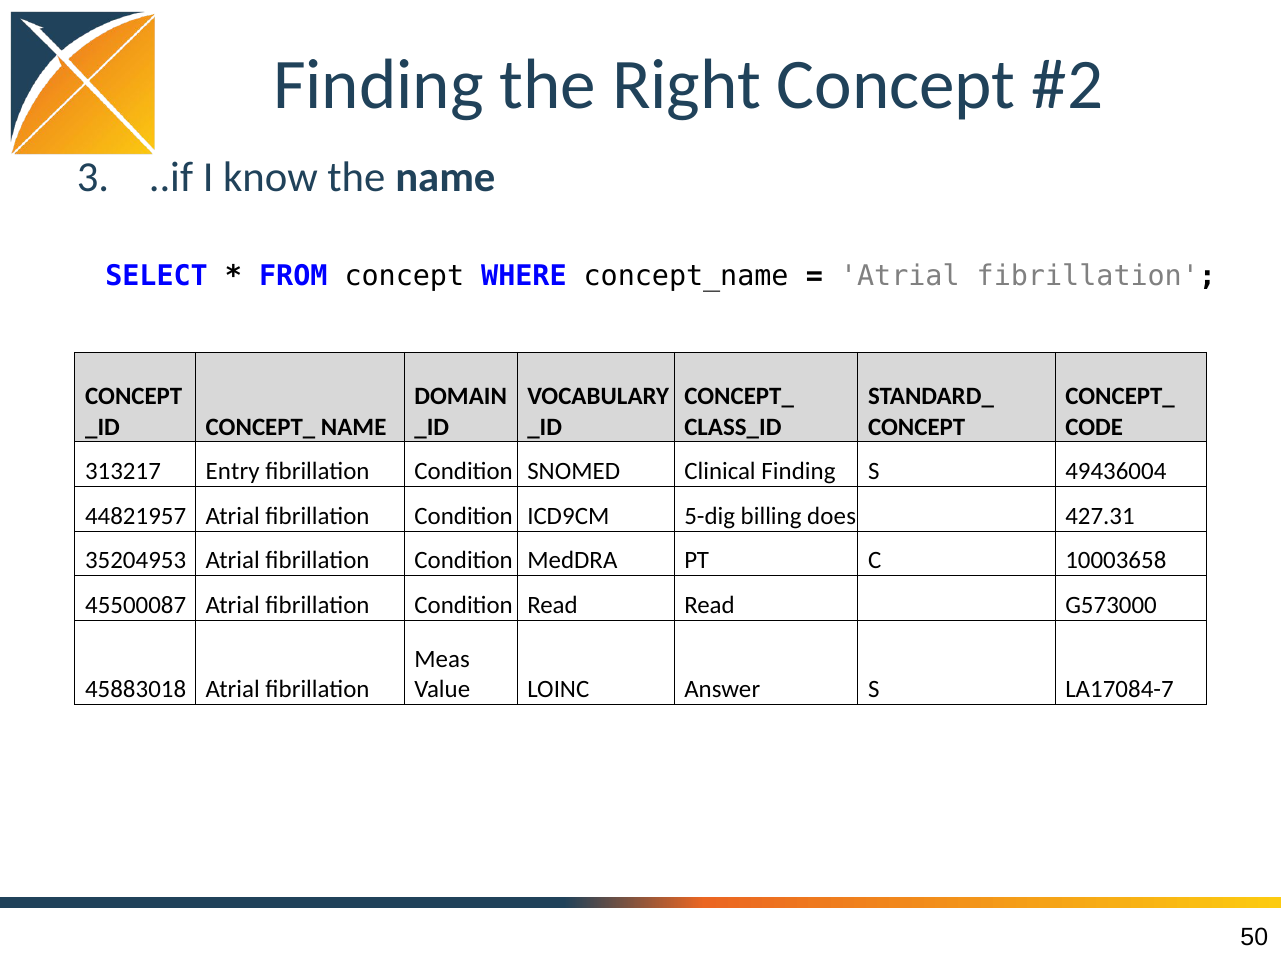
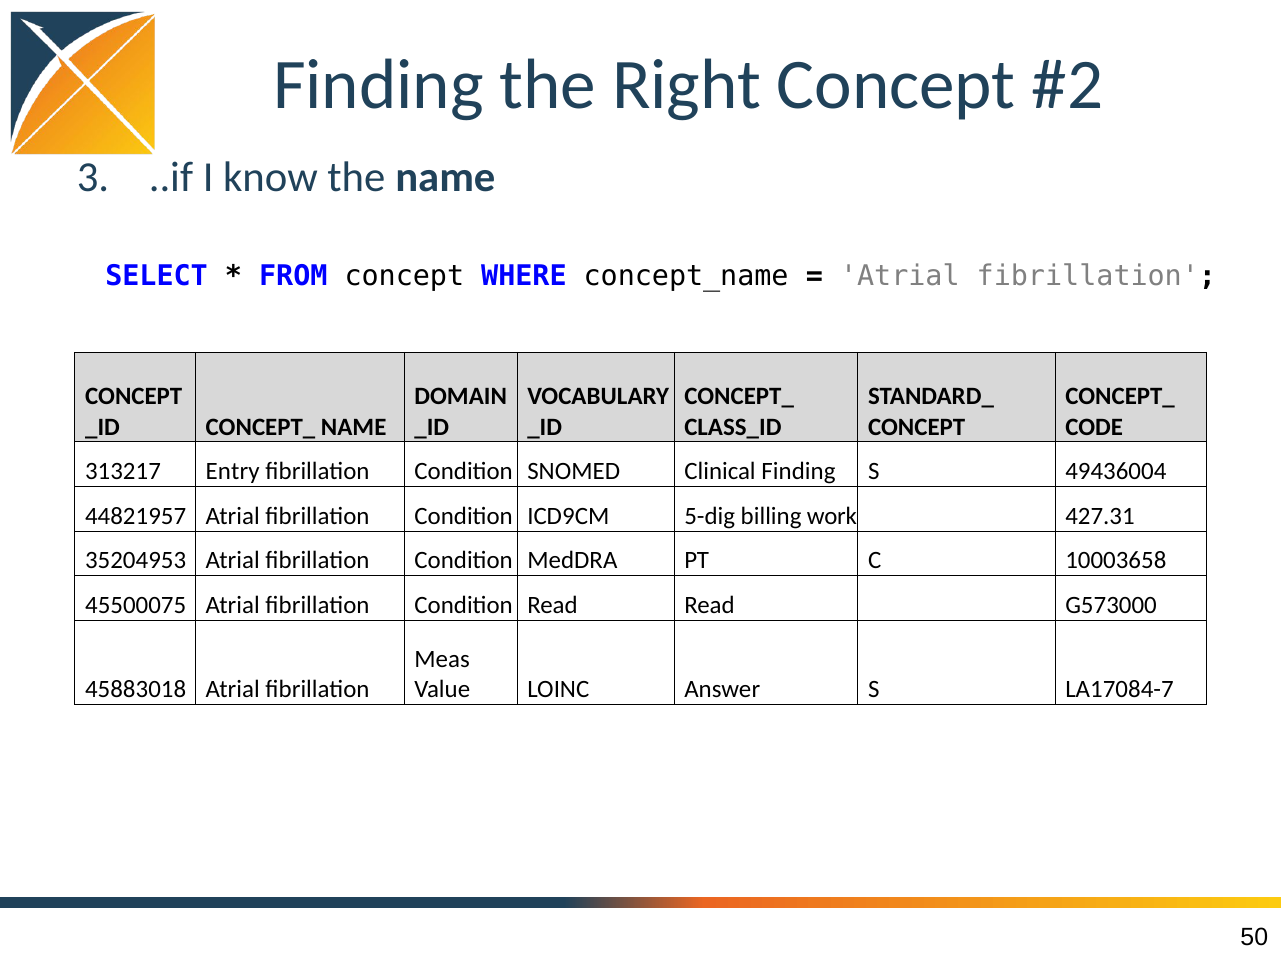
does: does -> work (832, 516)
45500087: 45500087 -> 45500075 (136, 605)
